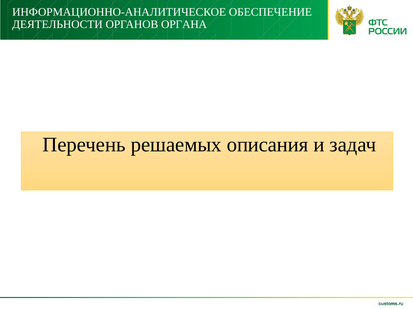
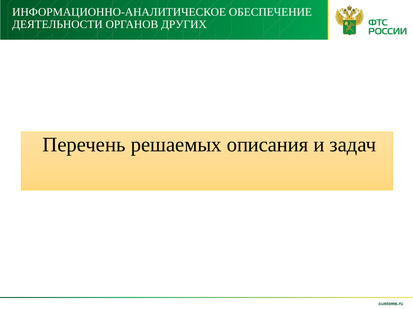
ОРГАНА: ОРГАНА -> ДРУГИХ (184, 24)
